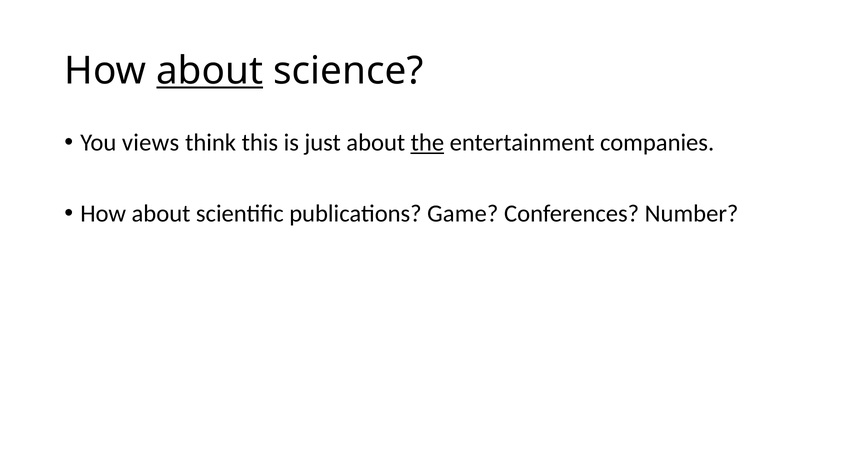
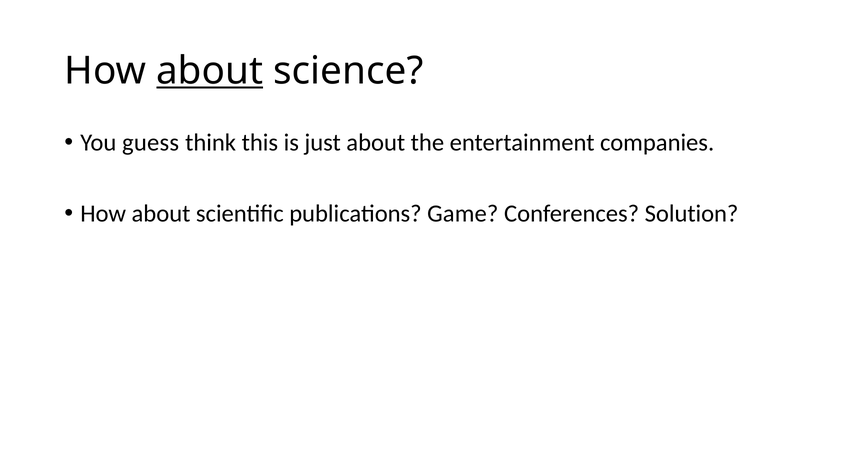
views: views -> guess (151, 143)
the underline: present -> none (427, 143)
Number: Number -> Solution (692, 214)
